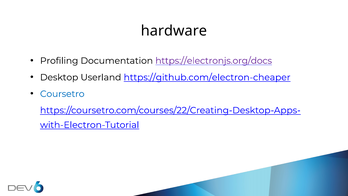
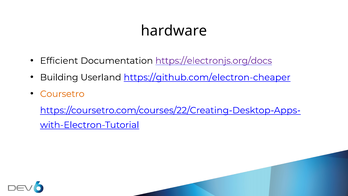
Profiling: Profiling -> Efficient (59, 61)
Desktop: Desktop -> Building (59, 77)
Coursetro colour: blue -> orange (62, 94)
